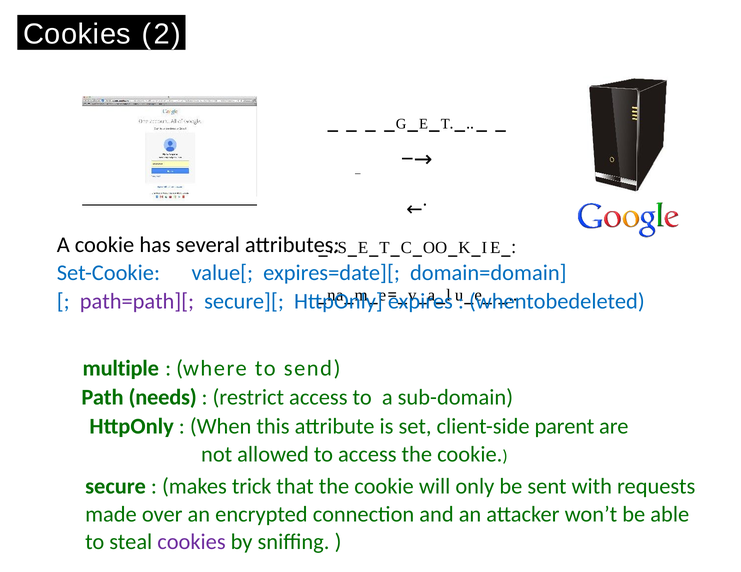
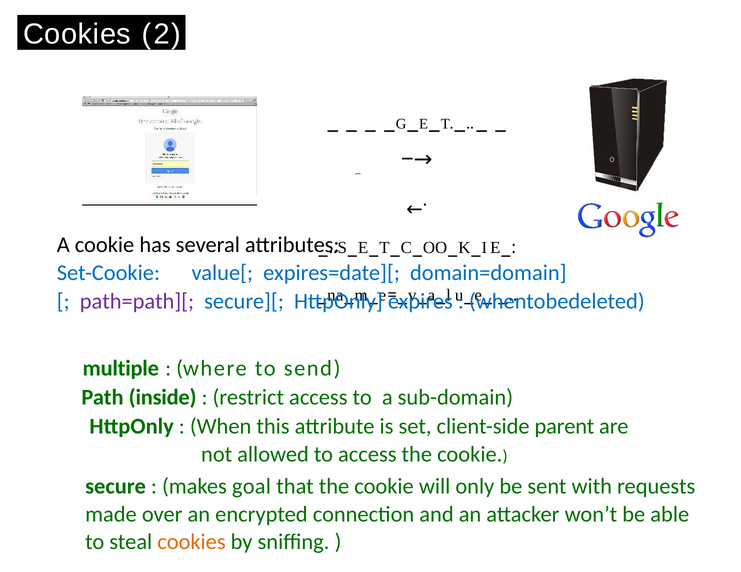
needs: needs -> inside (163, 398)
trick: trick -> goal (251, 487)
cookies colour: purple -> orange (191, 543)
